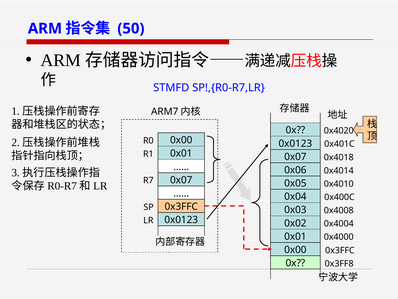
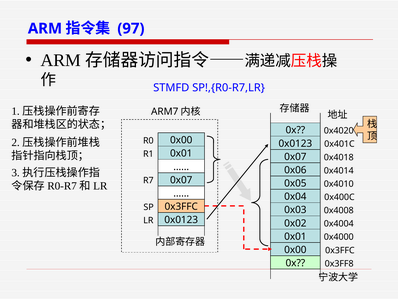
50: 50 -> 97 (131, 28)
